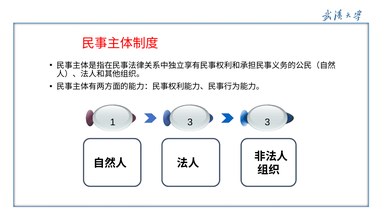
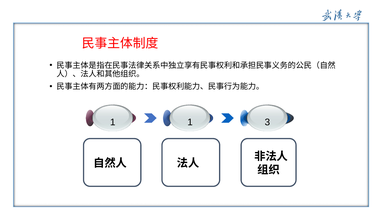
1 3: 3 -> 1 (190, 122)
